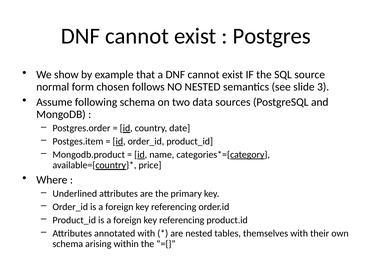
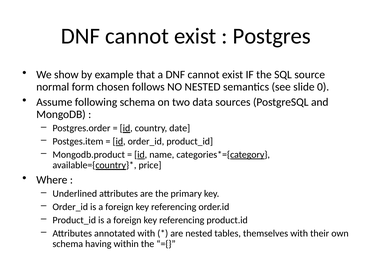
3: 3 -> 0 (323, 87)
arising: arising -> having (98, 244)
